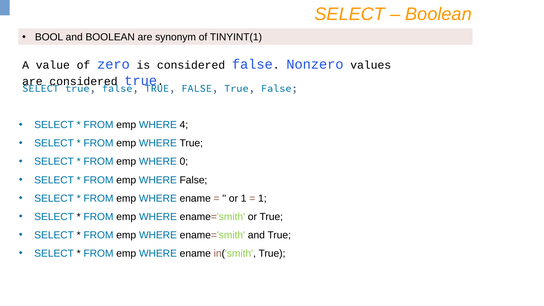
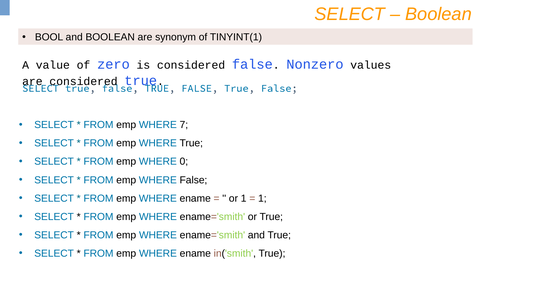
4: 4 -> 7 (184, 125)
